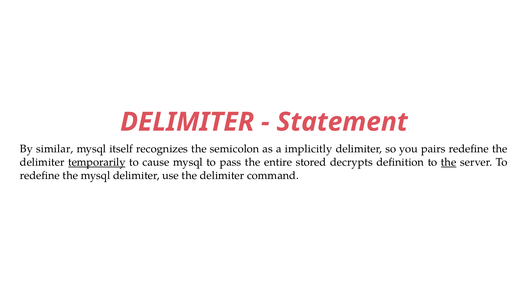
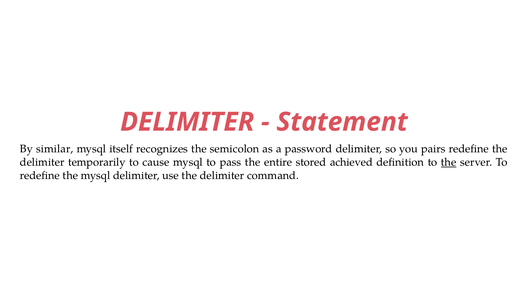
implicitly: implicitly -> password (309, 149)
temporarily underline: present -> none (97, 162)
decrypts: decrypts -> achieved (351, 162)
